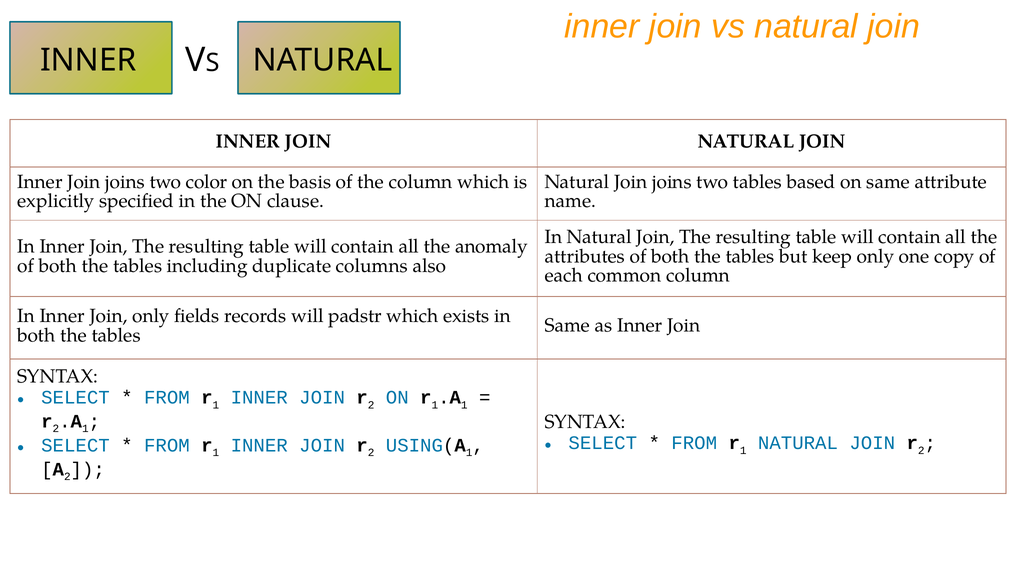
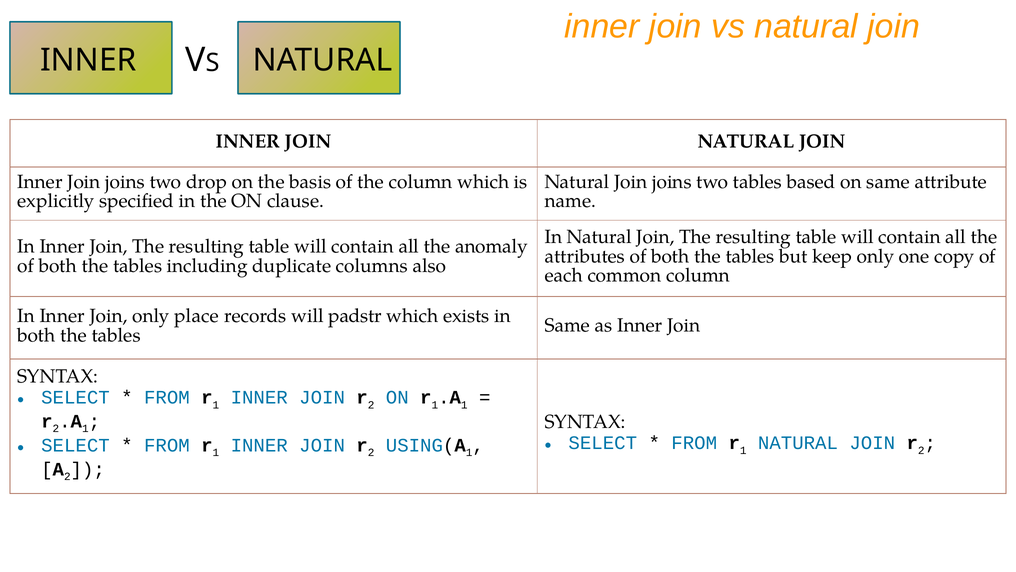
color: color -> drop (207, 182)
fields: fields -> place (197, 316)
